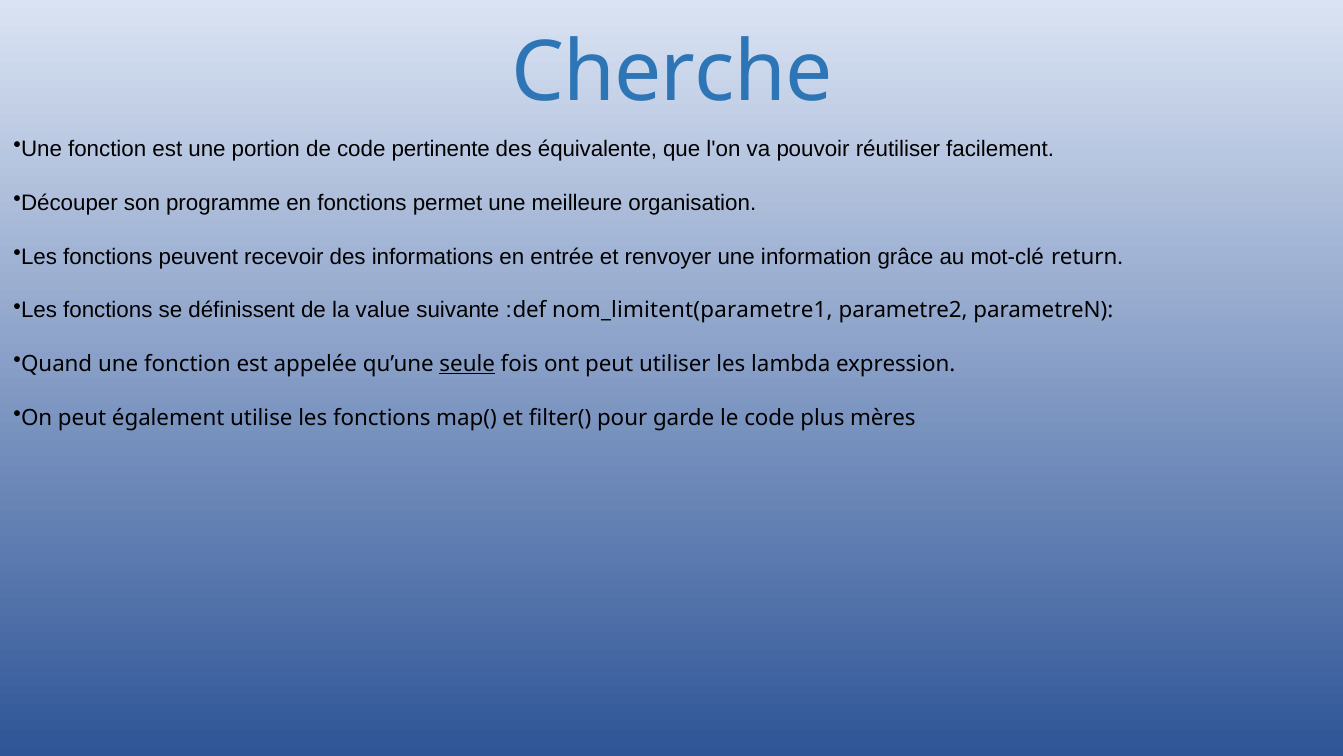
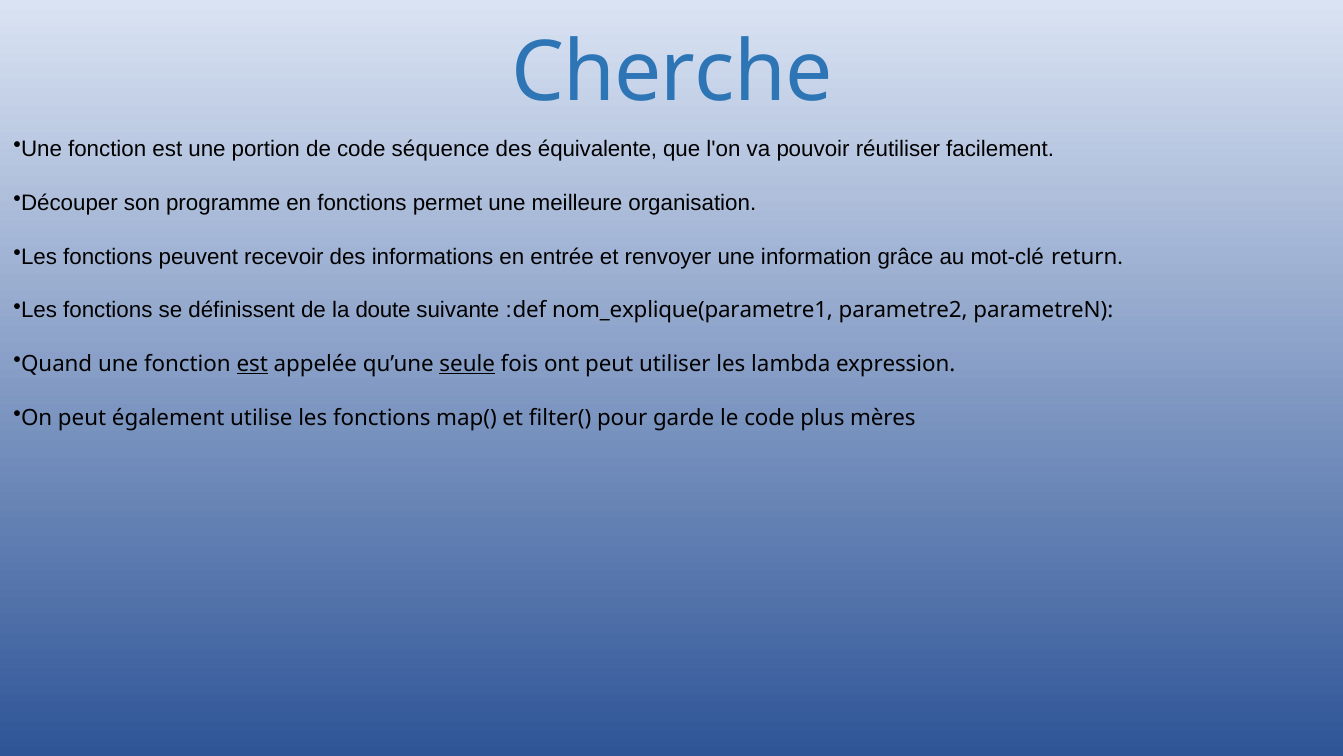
pertinente: pertinente -> séquence (441, 149)
value: value -> doute (383, 310)
nom_limitent(parametre1: nom_limitent(parametre1 -> nom_explique(parametre1 (693, 310)
est underline: none -> present (252, 364)
